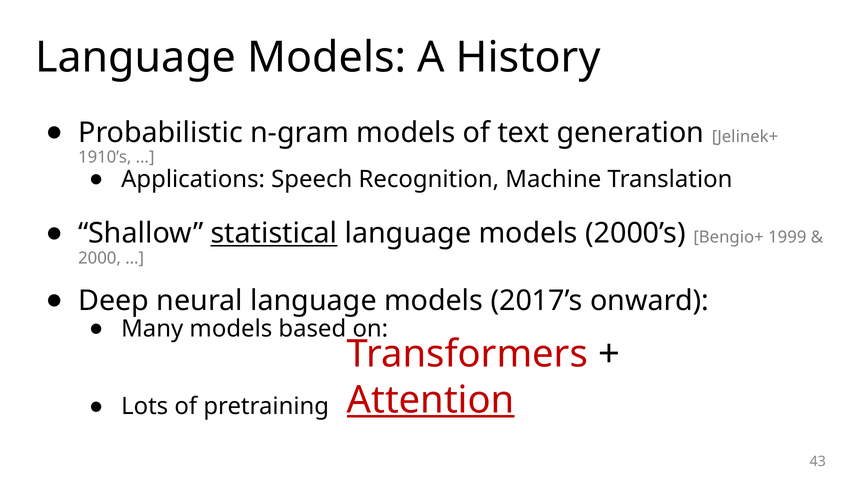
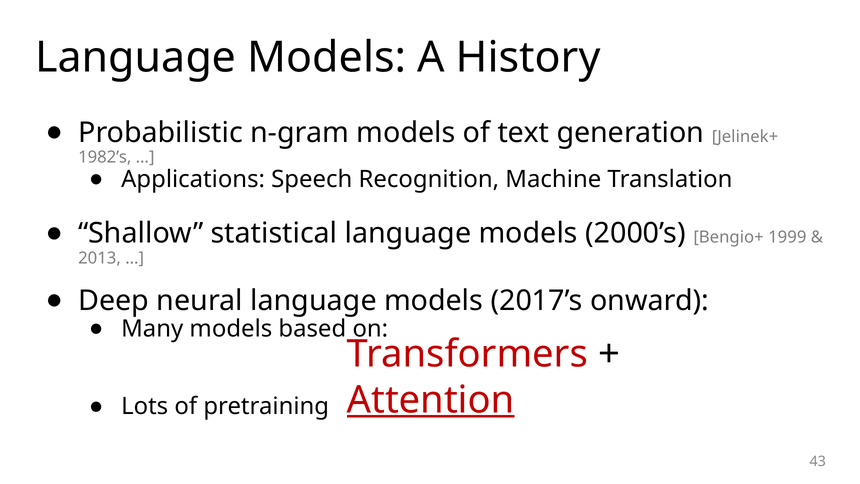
1910’s: 1910’s -> 1982’s (105, 157)
statistical underline: present -> none (274, 233)
2000: 2000 -> 2013 (100, 258)
